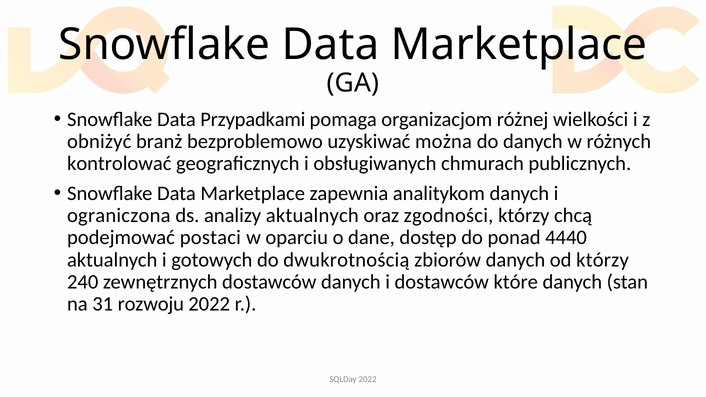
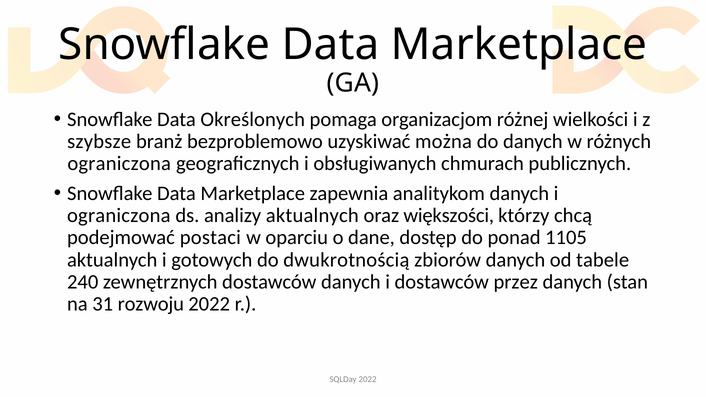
Przypadkami: Przypadkami -> Określonych (253, 119)
obniżyć: obniżyć -> szybsze (99, 142)
kontrolować: kontrolować -> ograniczona (119, 164)
zgodności: zgodności -> większości (449, 215)
4440: 4440 -> 1105 (566, 238)
od którzy: którzy -> tabele (603, 260)
które: które -> przez (516, 282)
